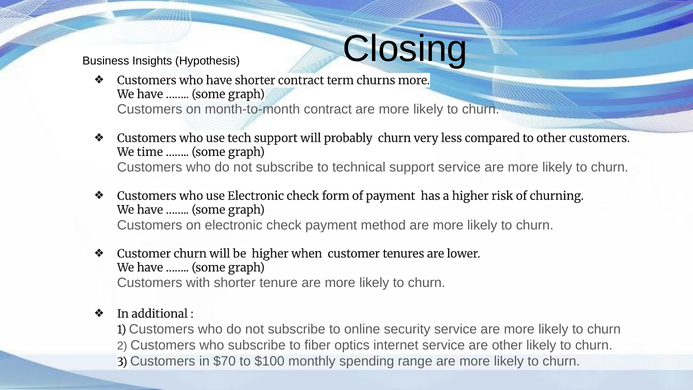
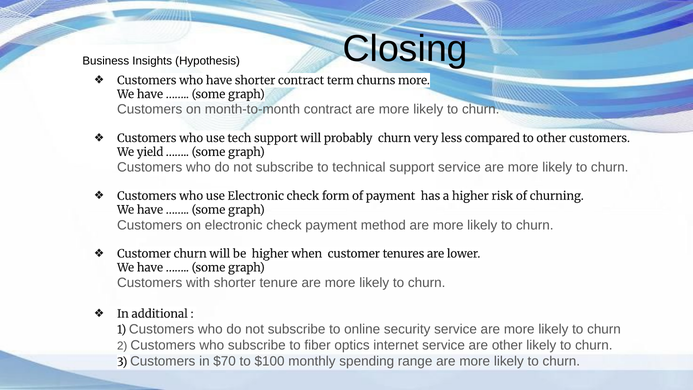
time: time -> yield (150, 152)
